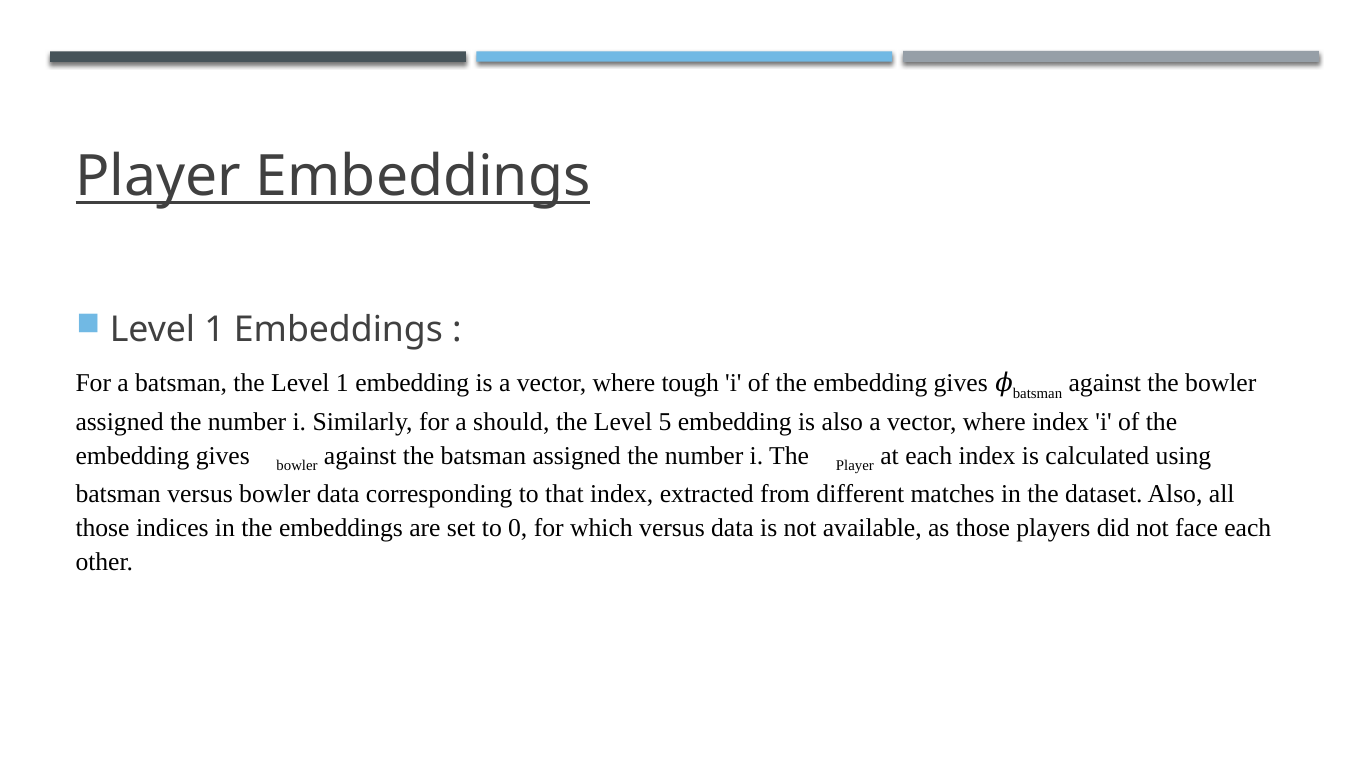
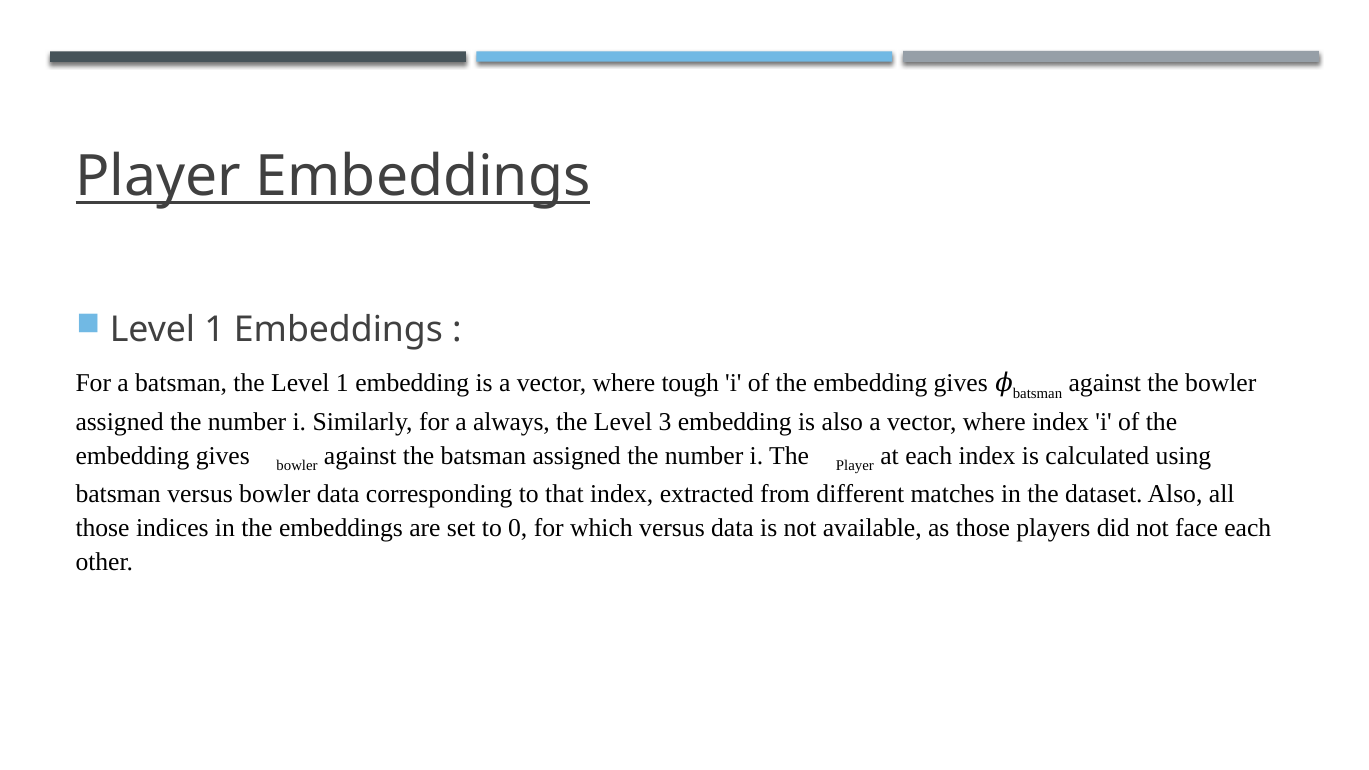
should: should -> always (512, 422)
5: 5 -> 3 (665, 422)
